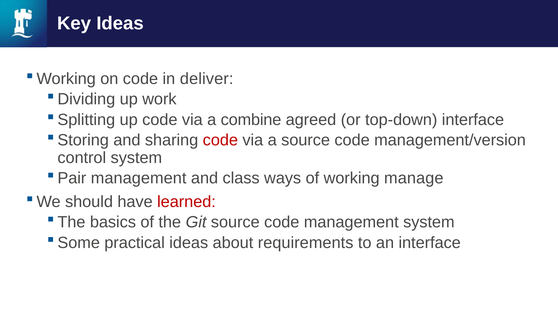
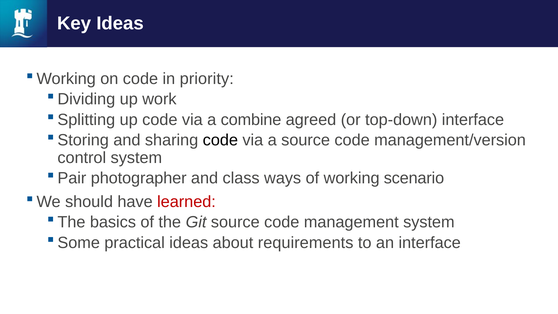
deliver: deliver -> priority (207, 79)
code colour: red -> black (220, 140)
management: management -> photographer (139, 178)
manage: manage -> scenario (414, 178)
